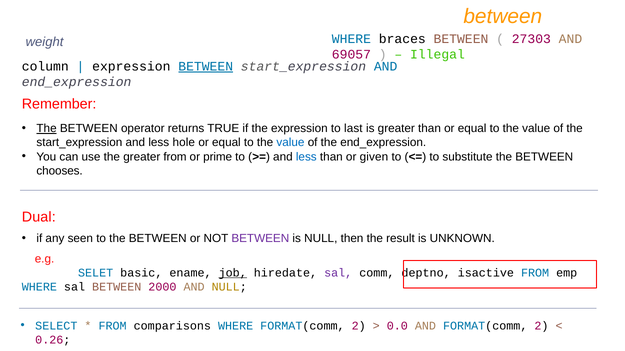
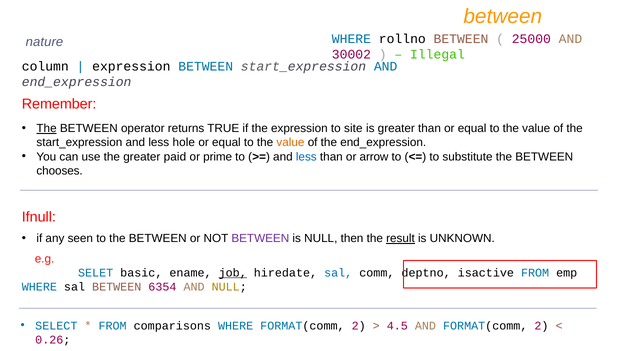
braces: braces -> rollno (402, 39)
27303: 27303 -> 25000 (531, 39)
weight: weight -> nature (44, 42)
69057: 69057 -> 30002 (351, 55)
BETWEEN underline: present -> none (206, 67)
last: last -> site (353, 129)
value colour: blue -> orange (290, 143)
greater from: from -> paid (175, 157)
given: given -> arrow (374, 157)
Dual: Dual -> Ifnull (39, 217)
result underline: none -> present (401, 239)
sal colour: purple -> blue (338, 273)
2000: 2000 -> 6354 (162, 287)
0.0: 0.0 -> 4.5 (397, 326)
